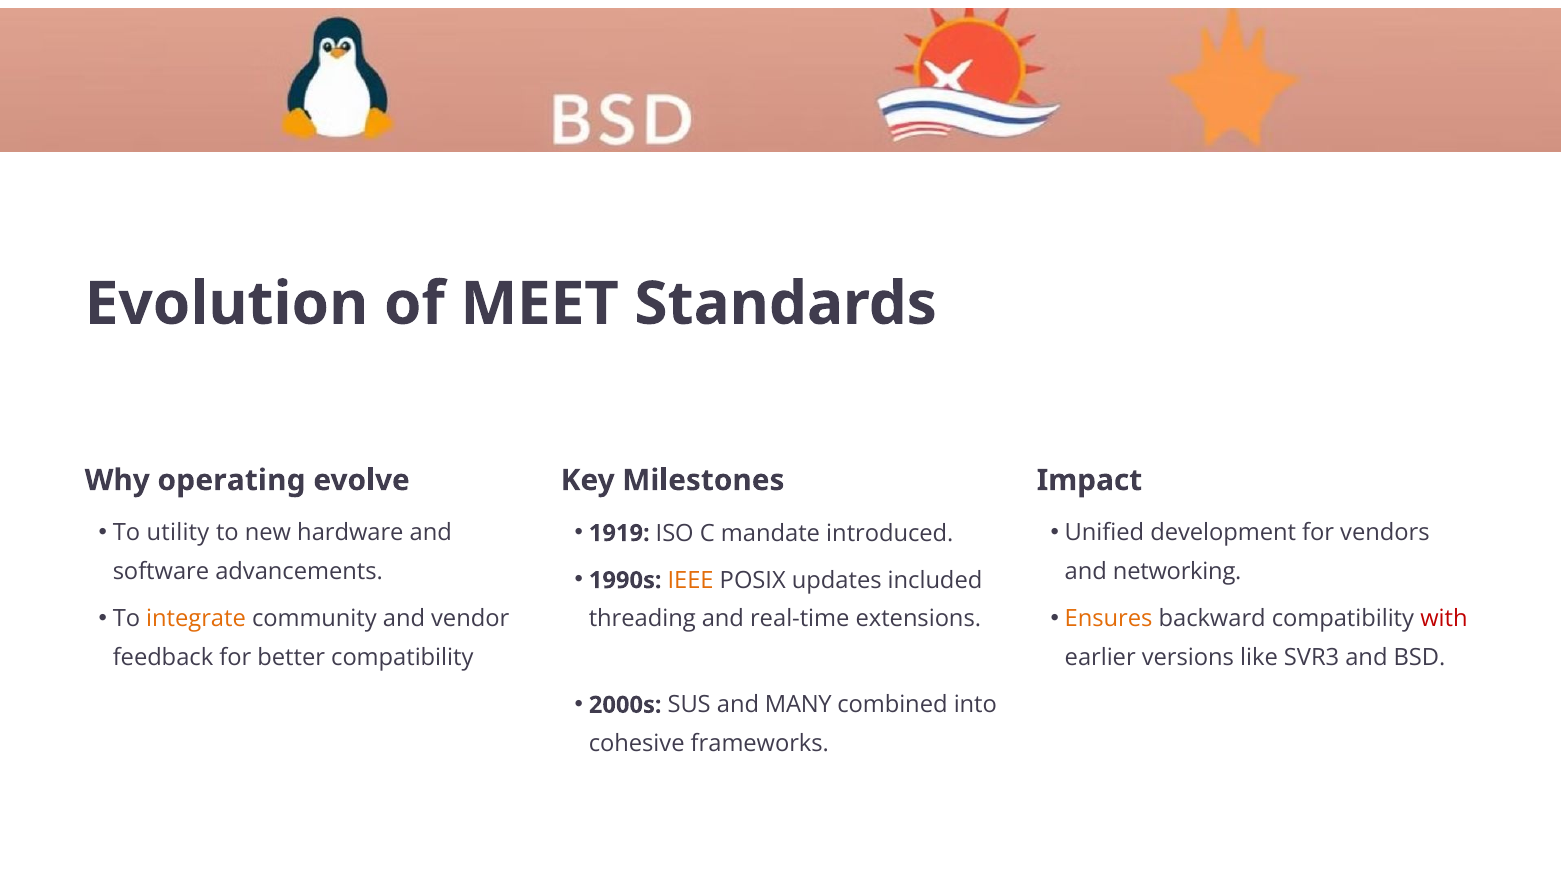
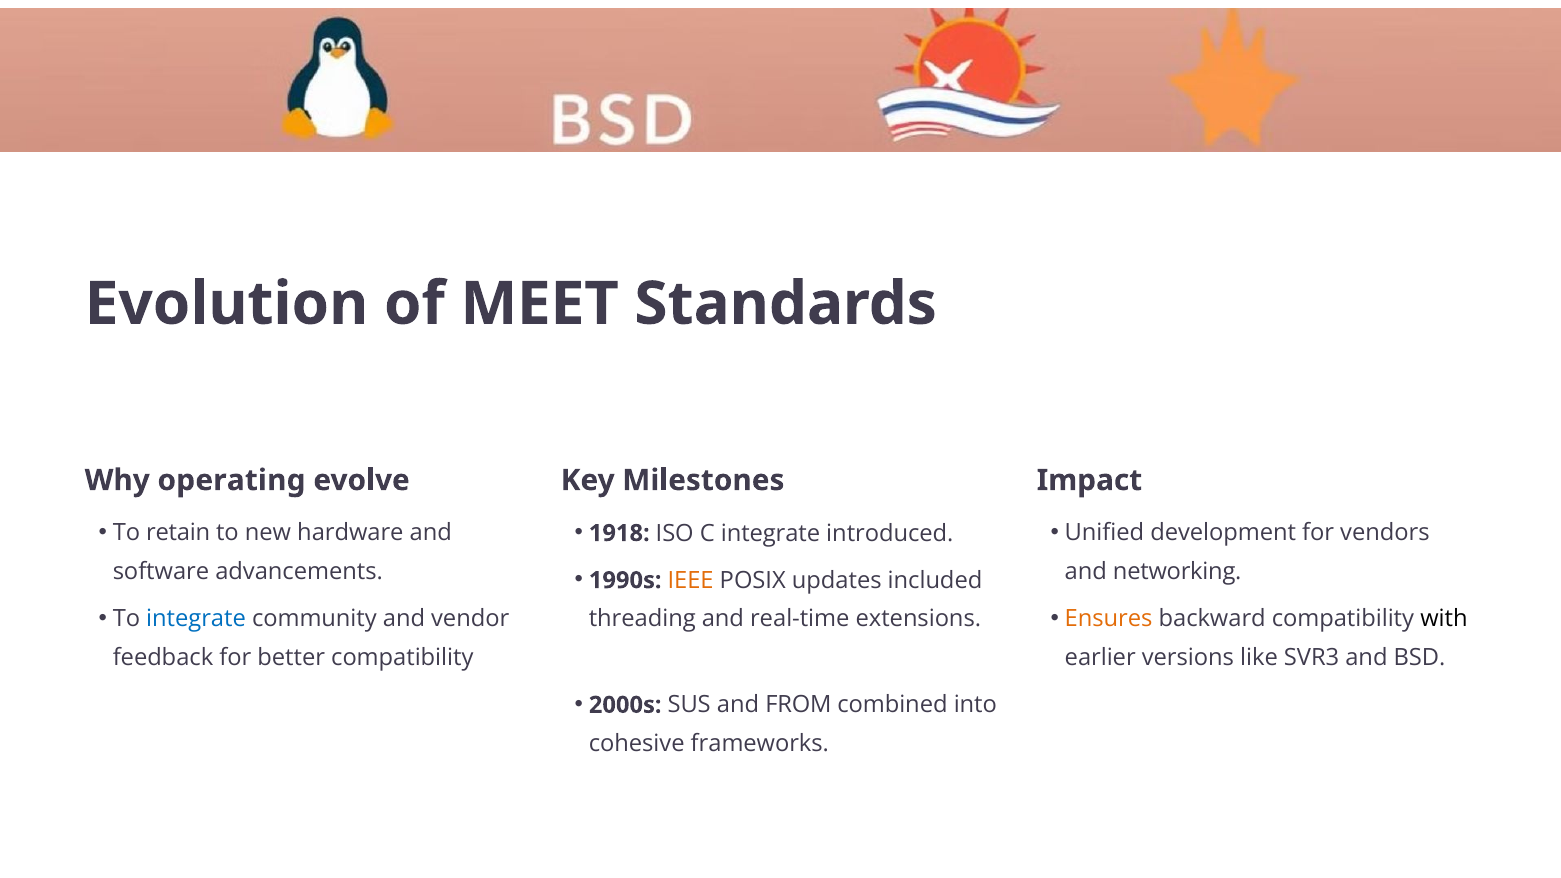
utility: utility -> retain (178, 533)
1919: 1919 -> 1918 (619, 533)
C mandate: mandate -> integrate (770, 533)
integrate colour: orange -> blue (196, 619)
with colour: red -> black (1444, 619)
MANY: MANY -> FROM (798, 705)
